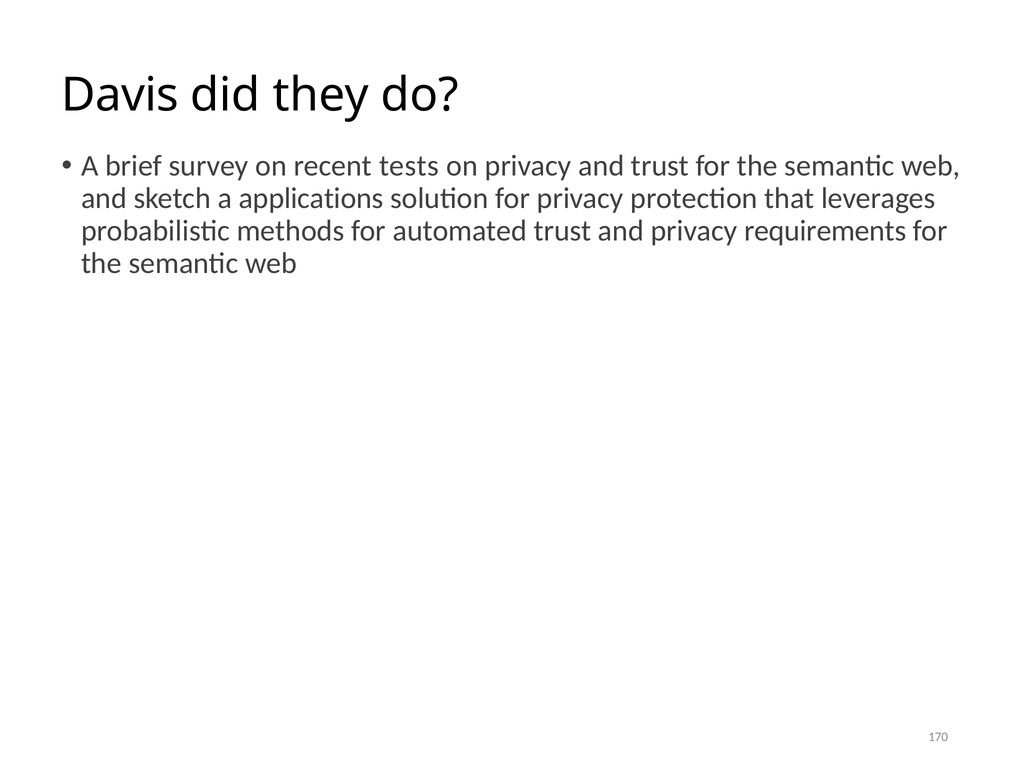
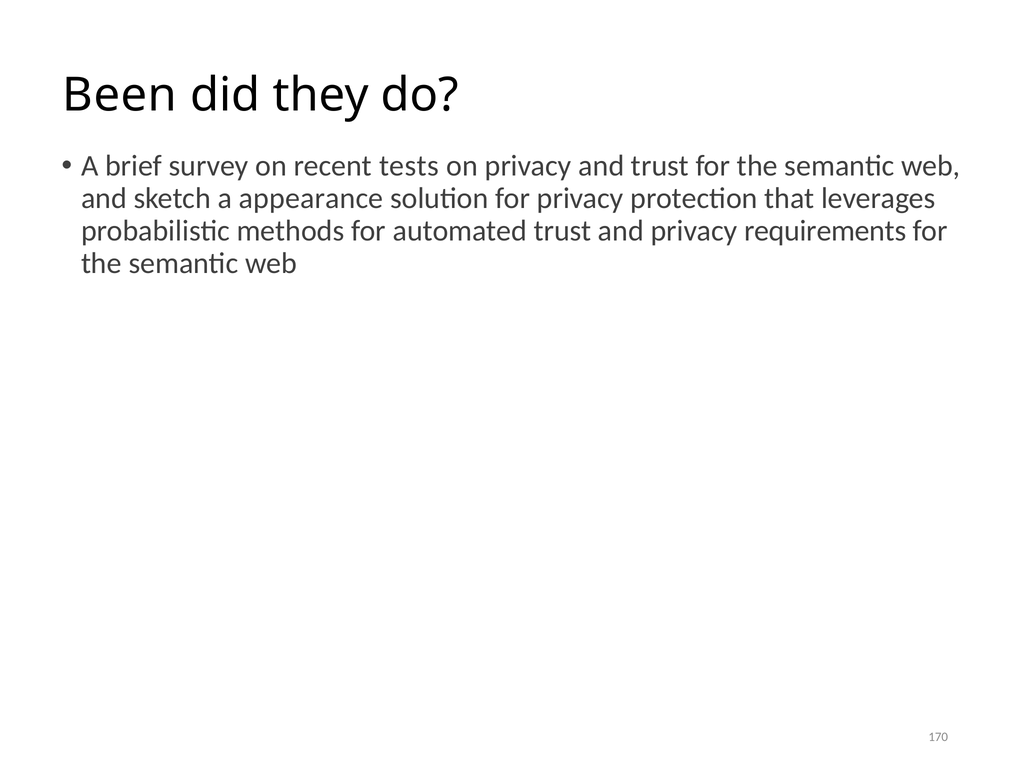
Davis: Davis -> Been (120, 95)
applications: applications -> appearance (311, 198)
